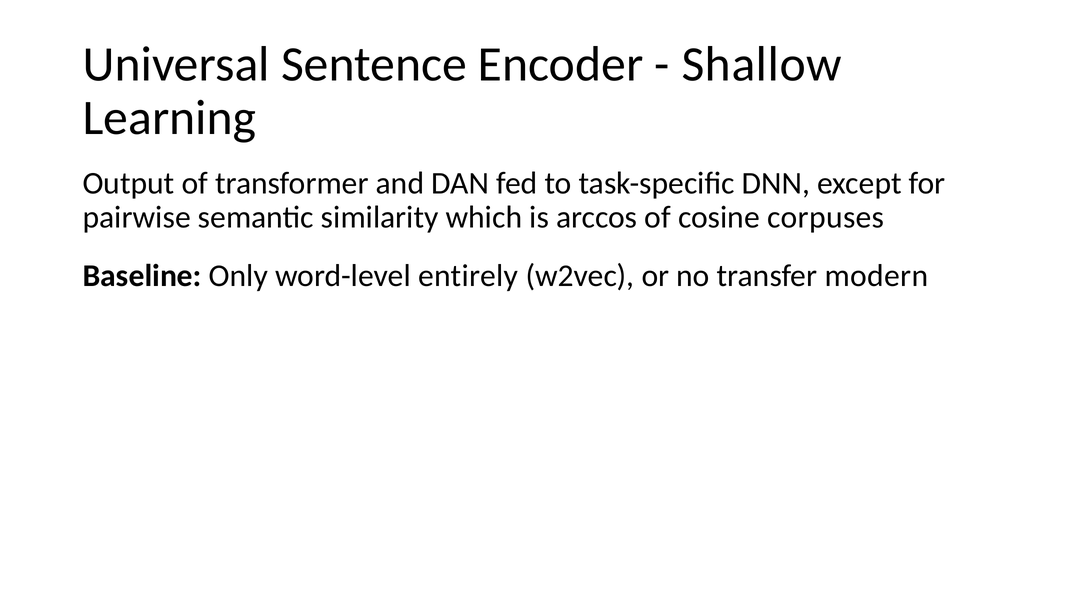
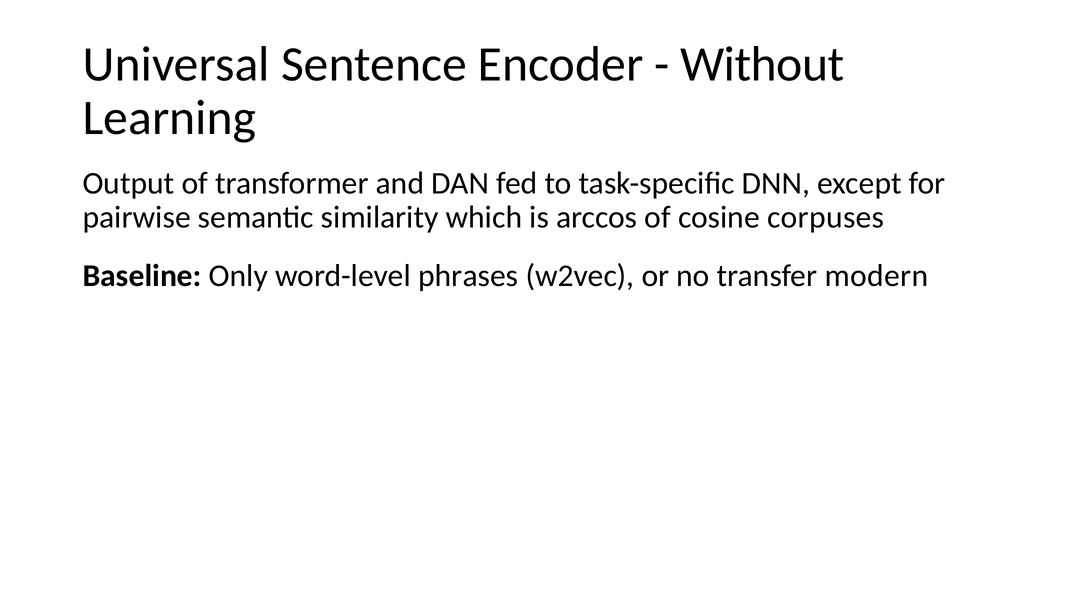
Shallow: Shallow -> Without (762, 64)
entirely: entirely -> phrases (468, 276)
